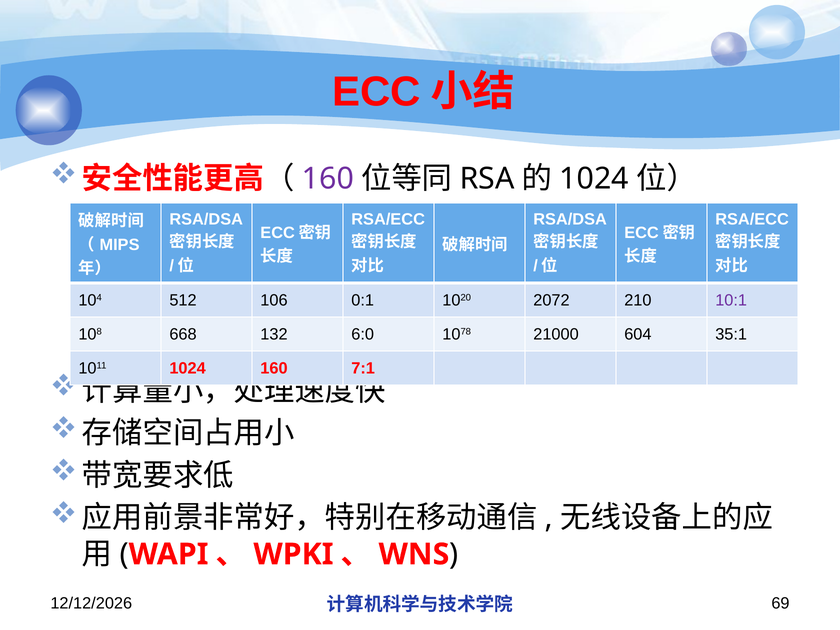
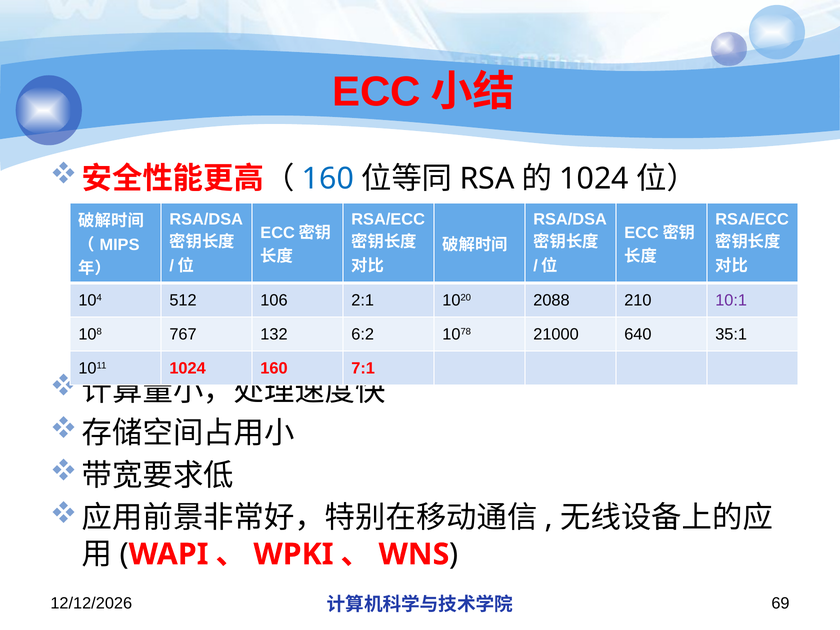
160 colour: purple -> blue (328, 179)
0:1: 0:1 -> 2:1 (363, 300)
2072: 2072 -> 2088 (551, 300)
668: 668 -> 767 (183, 334)
6:0: 6:0 -> 6:2 (363, 334)
604: 604 -> 640 (638, 334)
